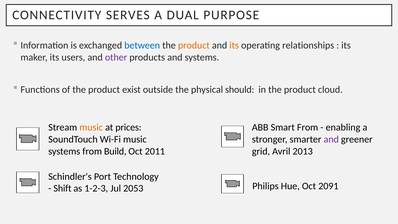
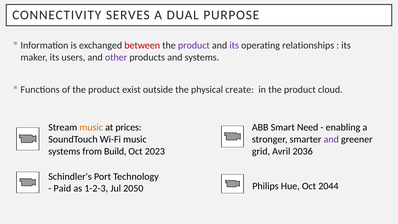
between colour: blue -> red (142, 45)
product colour: orange -> purple (194, 45)
its colour: orange -> purple (234, 45)
should: should -> create (240, 89)
Smart From: From -> Need (308, 127)
2011: 2011 -> 2023 (155, 151)
2013: 2013 -> 2036 (303, 151)
2091: 2091 -> 2044 (328, 186)
Shift: Shift -> Paid (62, 188)
2053: 2053 -> 2050 (133, 188)
